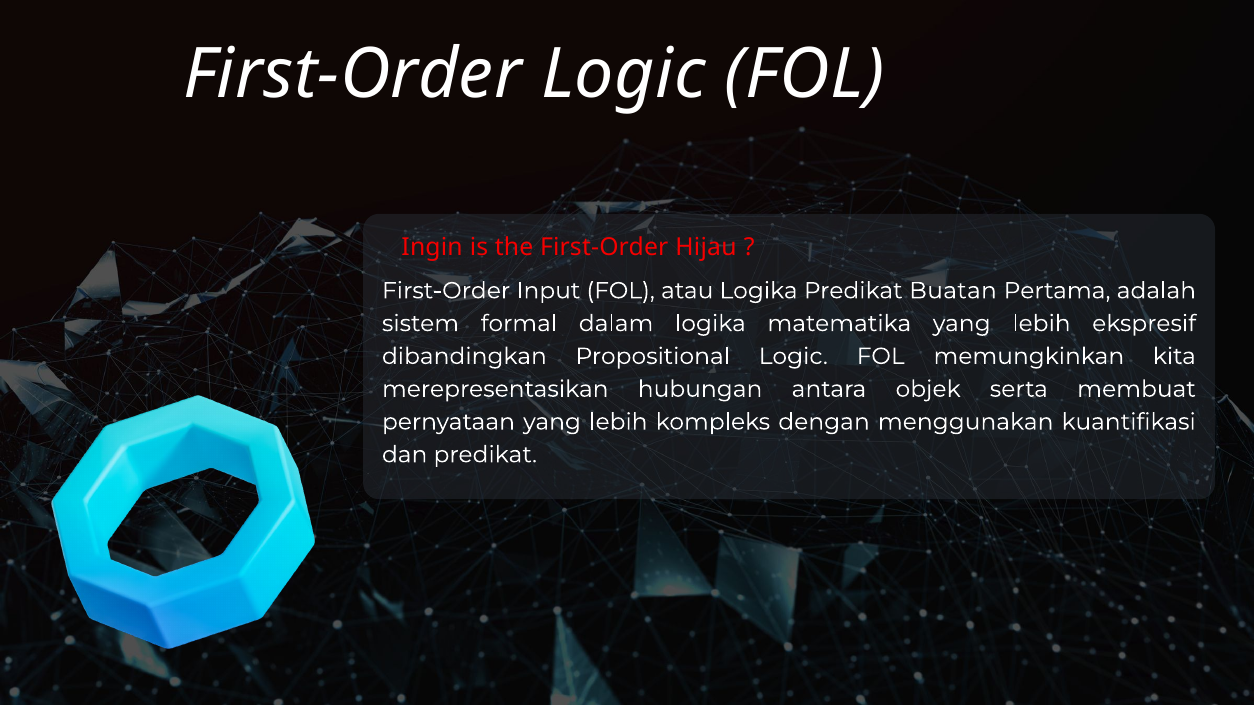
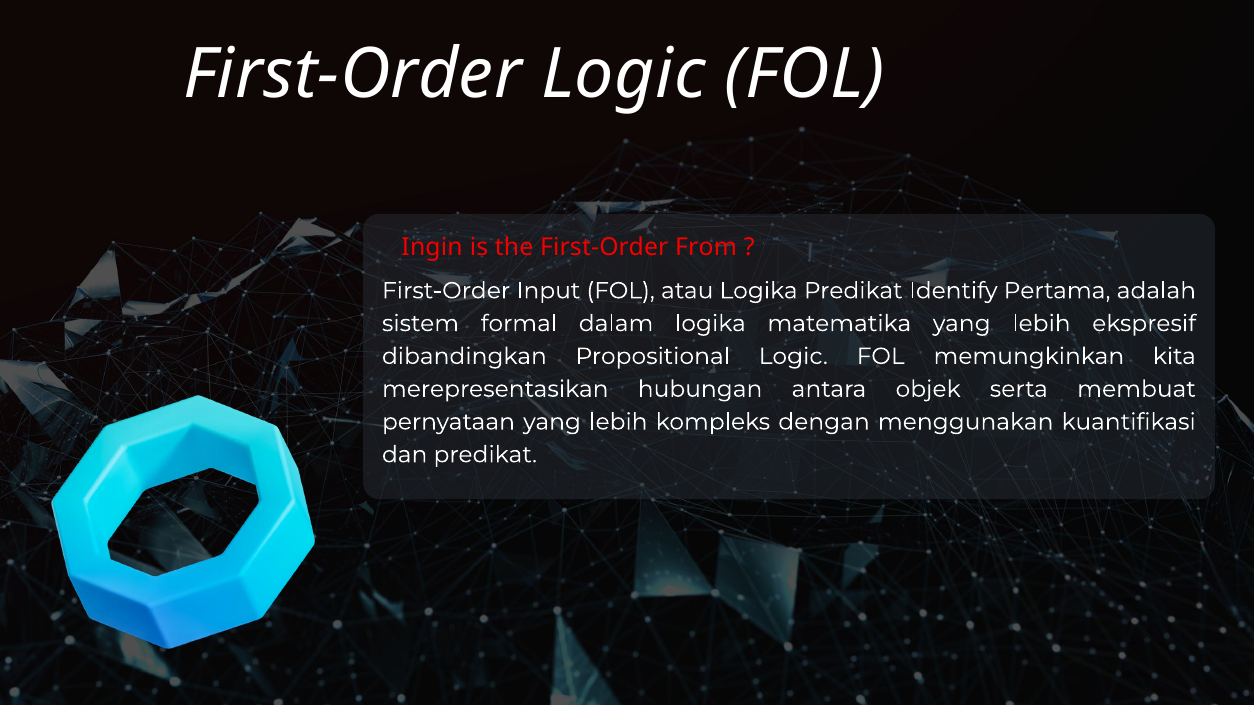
Hijau: Hijau -> From (706, 247)
Buatan: Buatan -> Identify (953, 291)
